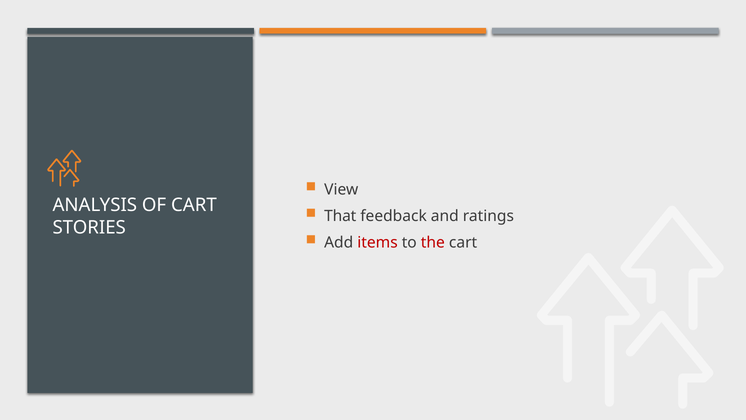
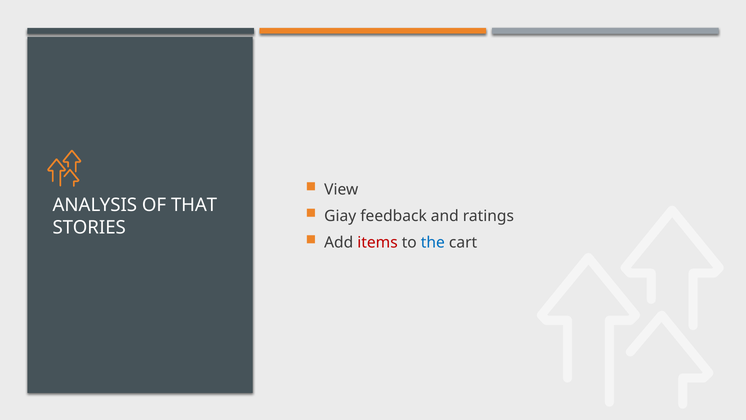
OF CART: CART -> THAT (194, 205)
That: That -> Giay (340, 216)
the colour: red -> blue (433, 242)
